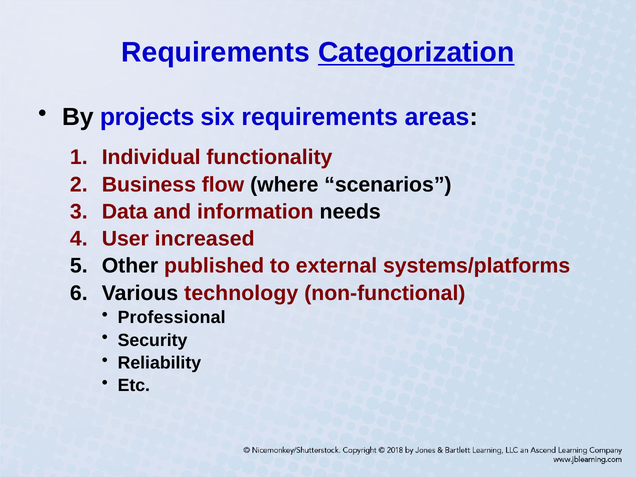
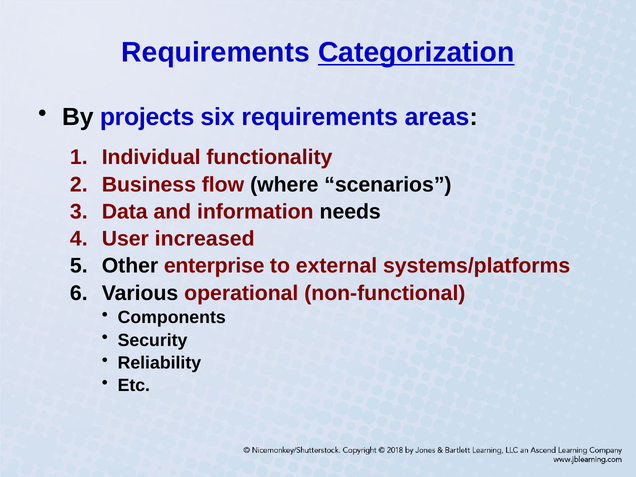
published: published -> enterprise (214, 266)
technology: technology -> operational (241, 293)
Professional: Professional -> Components (172, 318)
